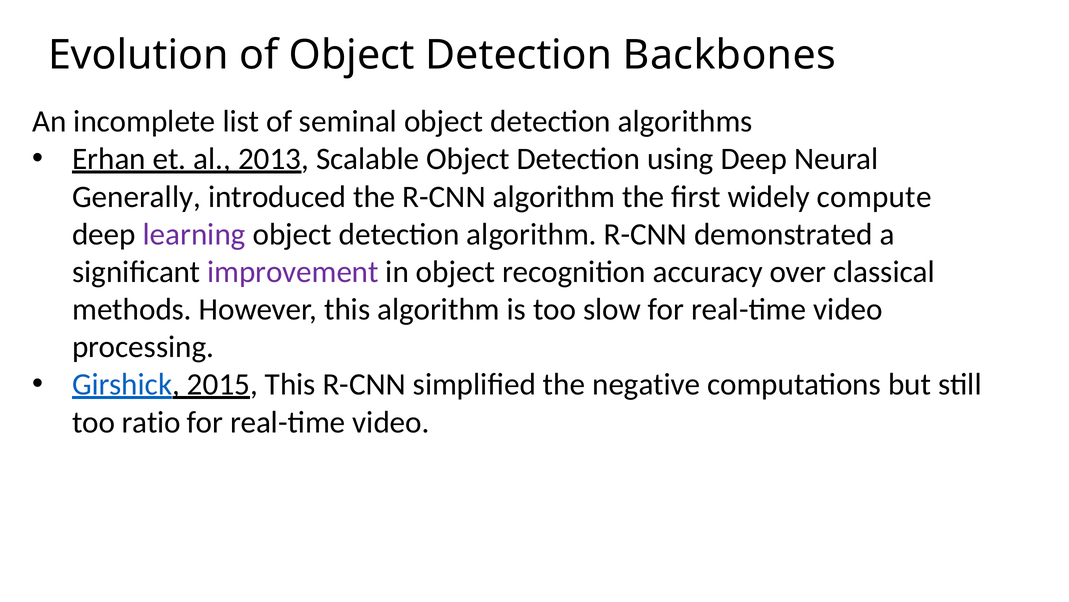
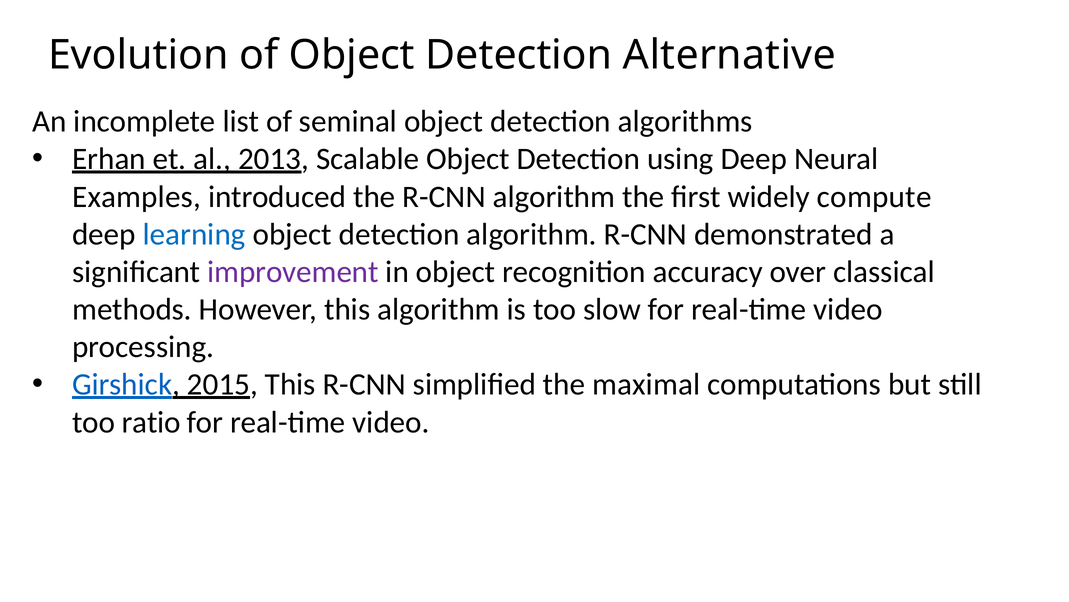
Backbones: Backbones -> Alternative (729, 55)
Generally: Generally -> Examples (137, 197)
learning colour: purple -> blue (194, 234)
negative: negative -> maximal (646, 384)
